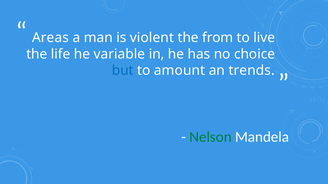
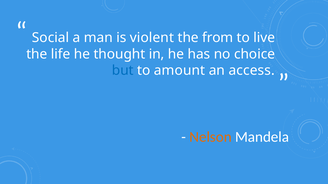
Areas: Areas -> Social (51, 38)
variable: variable -> thought (119, 54)
trends: trends -> access (252, 71)
Nelson colour: green -> orange (211, 137)
